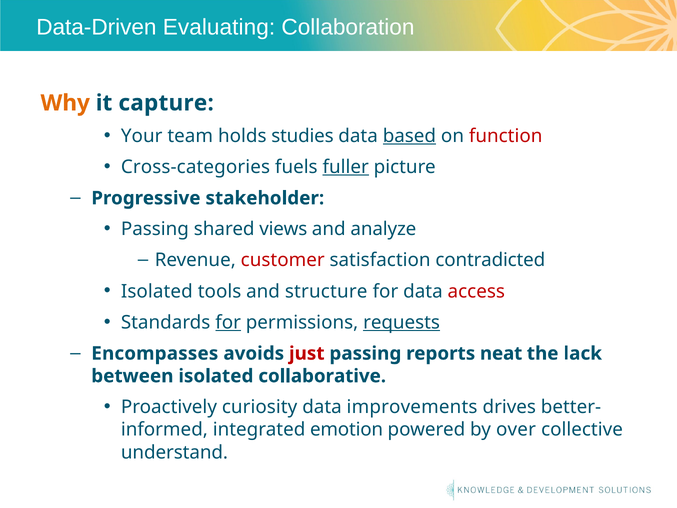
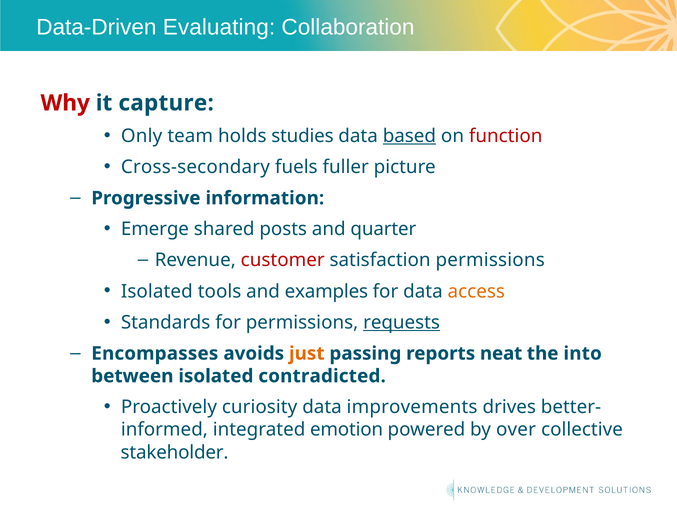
Why colour: orange -> red (65, 103)
Your: Your -> Only (142, 136)
Cross-categories: Cross-categories -> Cross-secondary (195, 167)
fuller underline: present -> none (346, 167)
stakeholder: stakeholder -> information (265, 198)
Passing: Passing -> Emerge (155, 229)
views: views -> posts (283, 229)
analyze: analyze -> quarter (383, 229)
satisfaction contradicted: contradicted -> permissions (490, 260)
structure: structure -> examples (326, 291)
access colour: red -> orange (476, 291)
for underline: present -> none (228, 322)
just colour: red -> orange (307, 353)
lack: lack -> into (583, 353)
collaborative: collaborative -> contradicted (322, 376)
understand: understand -> stakeholder (175, 452)
